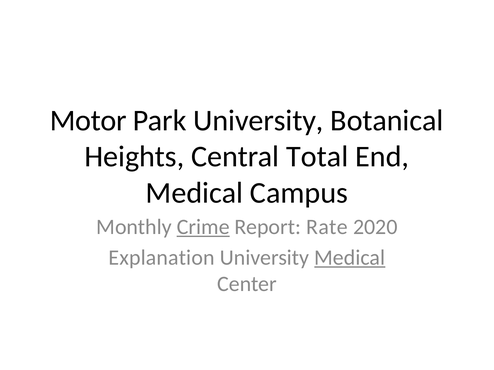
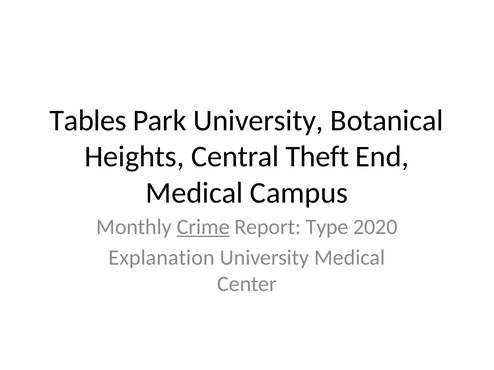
Motor: Motor -> Tables (88, 121)
Total: Total -> Theft (317, 157)
Rate: Rate -> Type (327, 227)
Medical underline: present -> none (350, 258)
